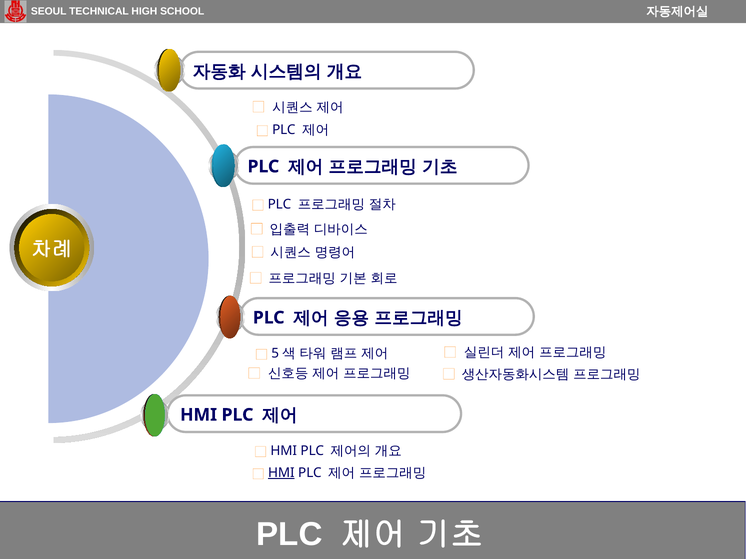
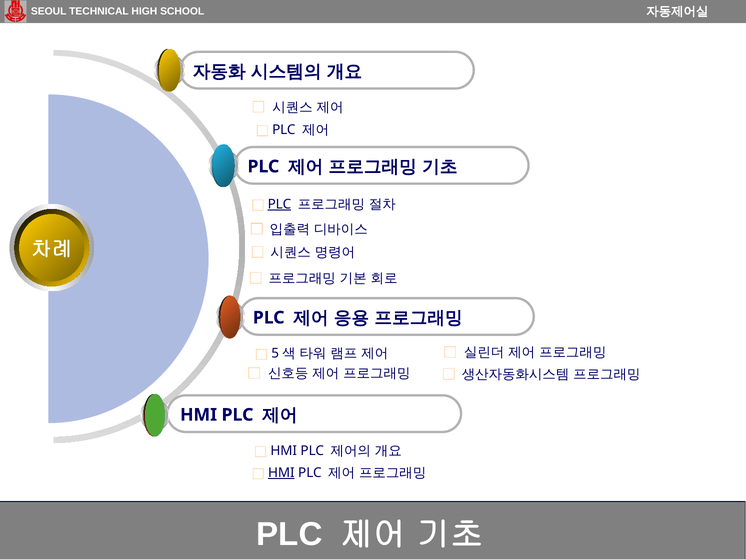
PLC underline: none -> present (279, 204)
